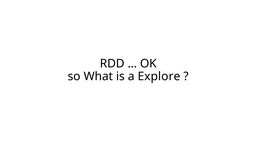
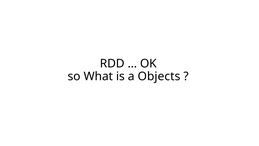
Explore: Explore -> Objects (159, 76)
